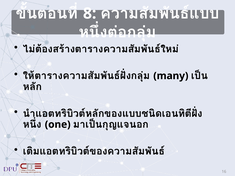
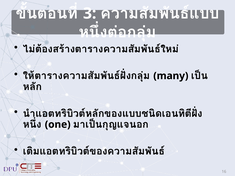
8: 8 -> 3 (90, 13)
